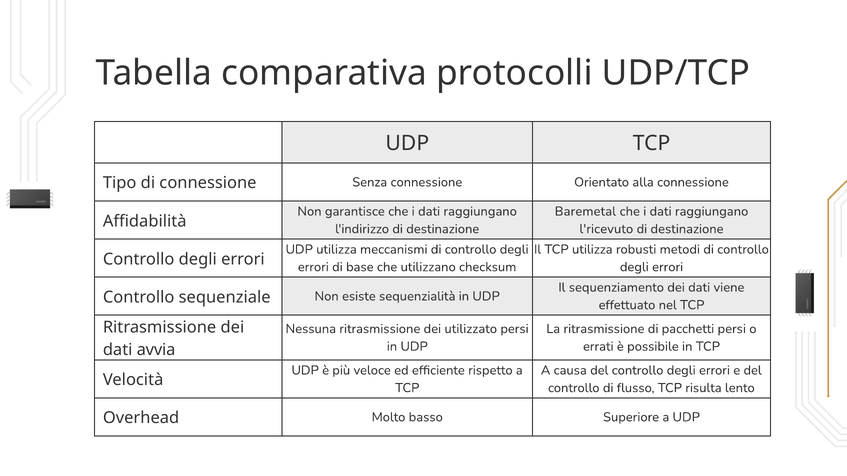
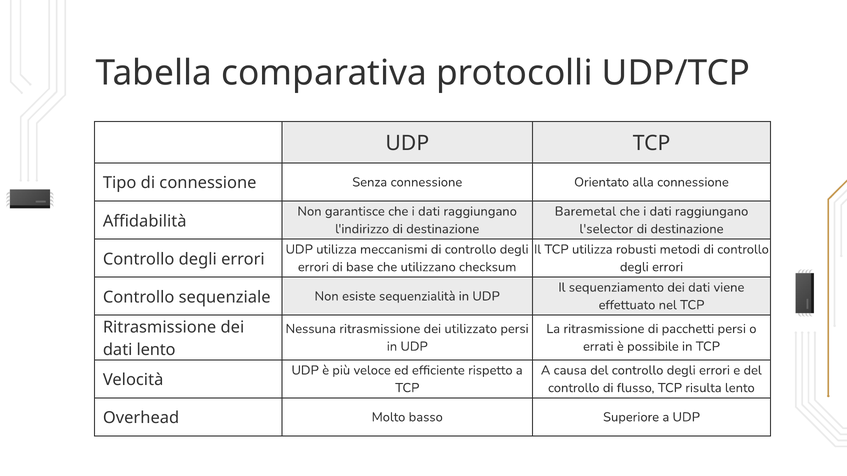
l'ricevuto: l'ricevuto -> l'selector (606, 229)
dati avvia: avvia -> lento (156, 350)
